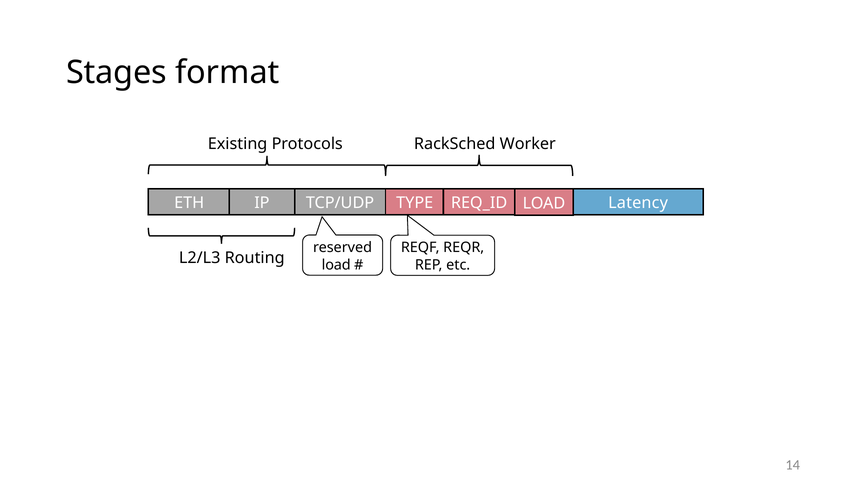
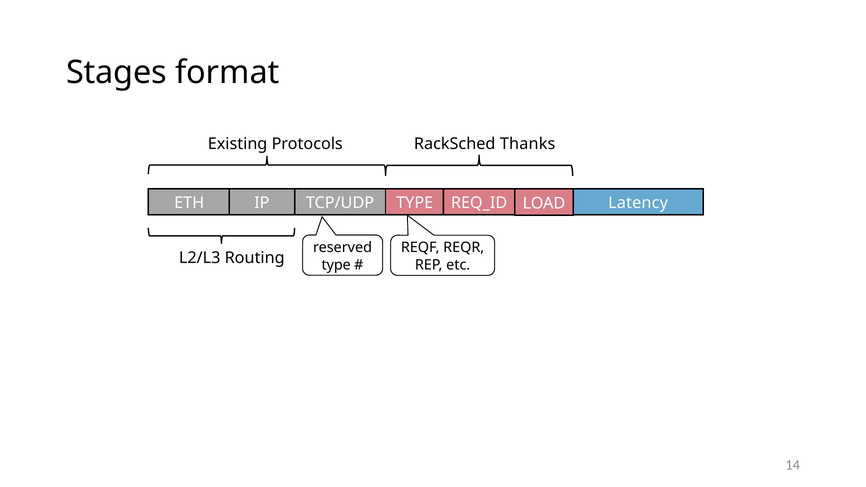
Worker: Worker -> Thanks (528, 144)
load: load -> type (336, 265)
